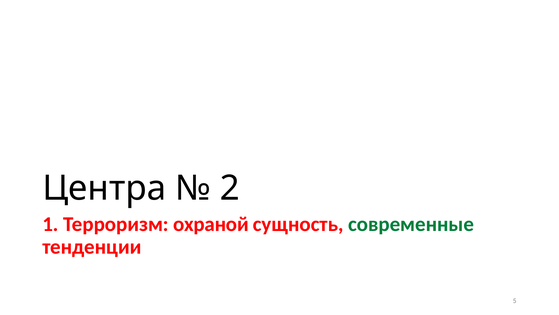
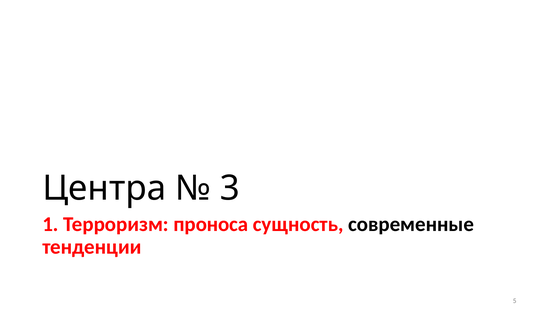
2: 2 -> 3 (230, 188)
охраной: охраной -> проноса (211, 224)
современные colour: green -> black (411, 224)
